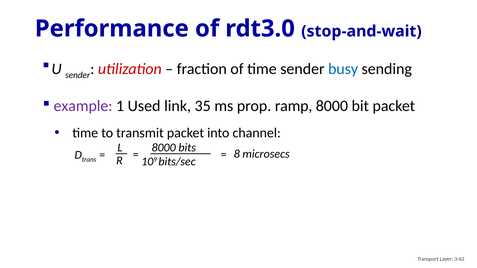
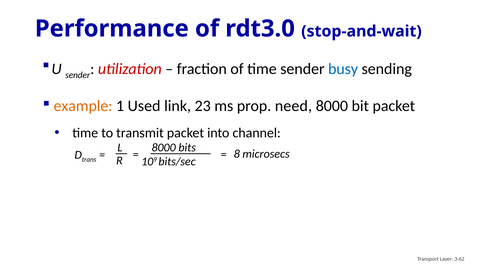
example colour: purple -> orange (83, 106)
35: 35 -> 23 (203, 106)
ramp: ramp -> need (293, 106)
